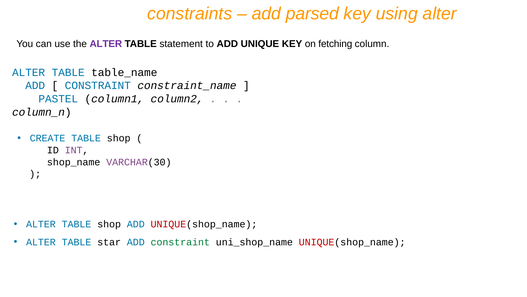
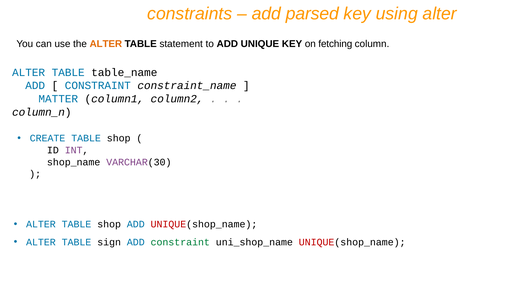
ALTER colour: purple -> orange (106, 44)
PASTEL: PASTEL -> MATTER (58, 99)
star: star -> sign (109, 242)
